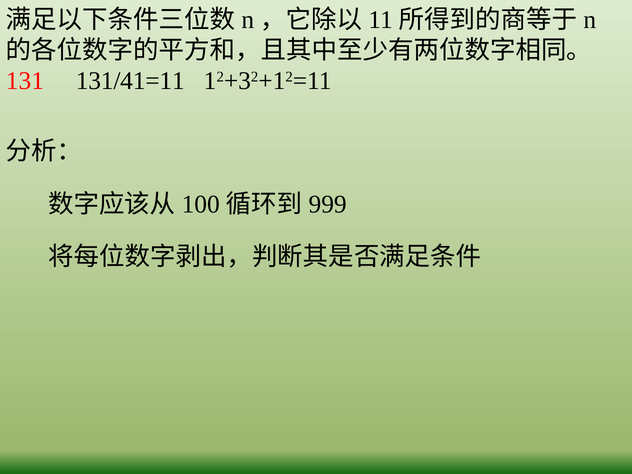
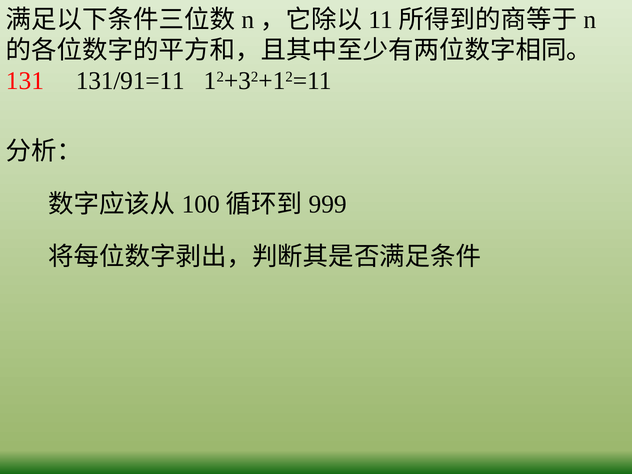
131/41=11: 131/41=11 -> 131/91=11 (130, 81)
